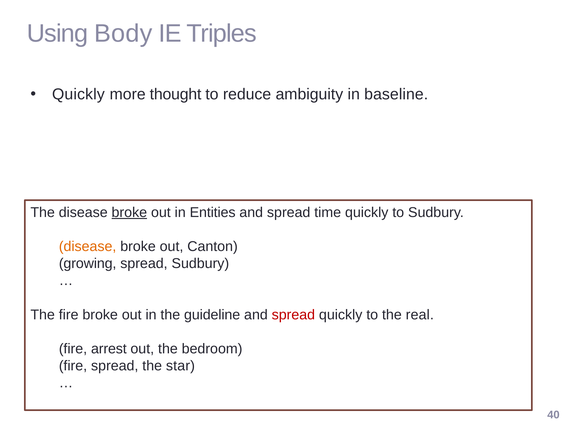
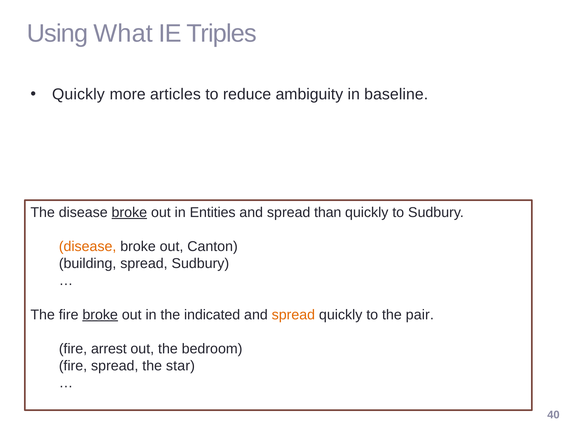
Body: Body -> What (123, 34)
thought: thought -> articles (175, 94)
time: time -> than (328, 212)
growing: growing -> building (88, 264)
broke underline: none -> present (100, 315)
guideline: guideline -> indicated (212, 315)
spread colour: red -> orange (293, 315)
real: real -> pair (420, 315)
